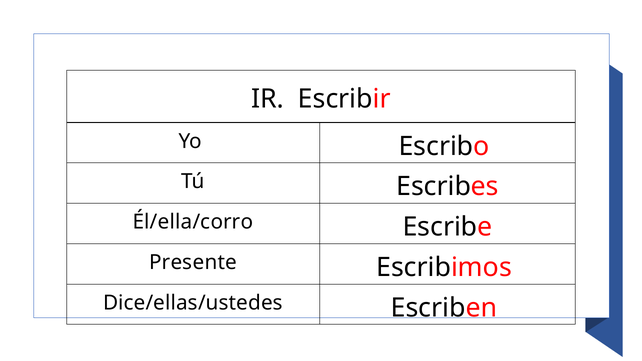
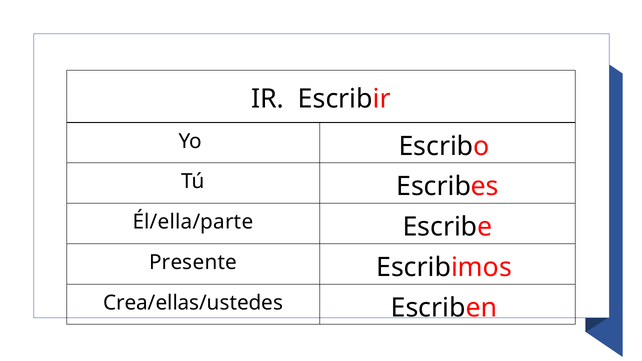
Él/ella/corro: Él/ella/corro -> Él/ella/parte (193, 222)
Dice/ellas/ustedes: Dice/ellas/ustedes -> Crea/ellas/ustedes (193, 303)
